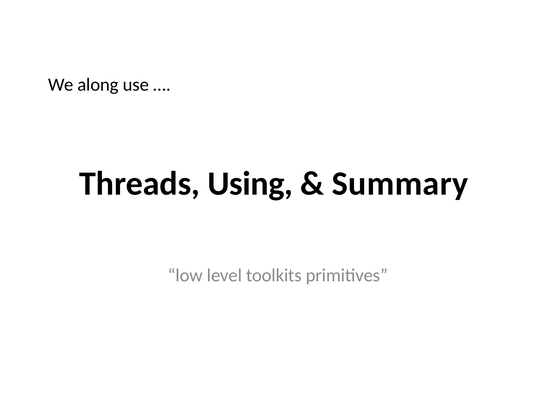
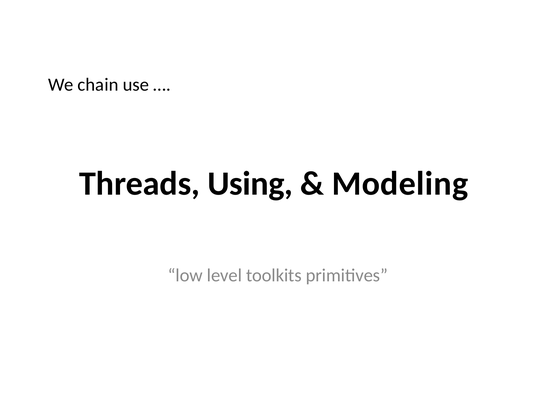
along: along -> chain (98, 85)
Summary: Summary -> Modeling (400, 184)
